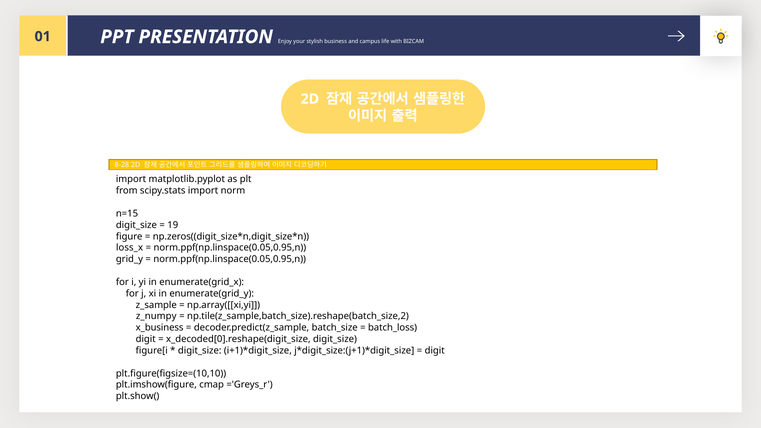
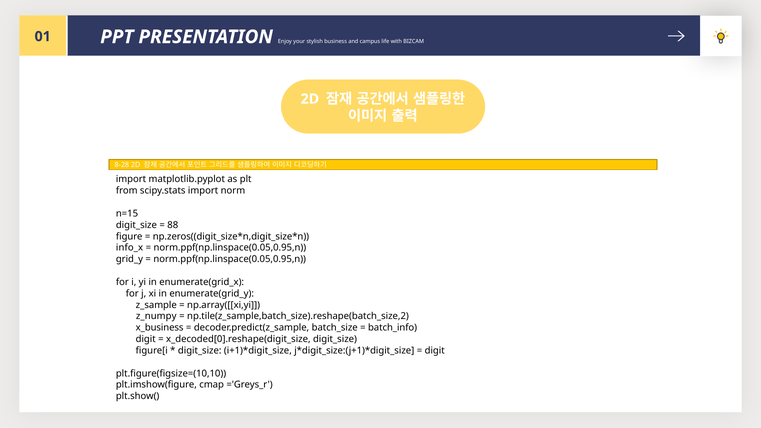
19: 19 -> 88 (173, 225)
loss_x: loss_x -> info_x (130, 248)
batch_loss: batch_loss -> batch_info (393, 328)
